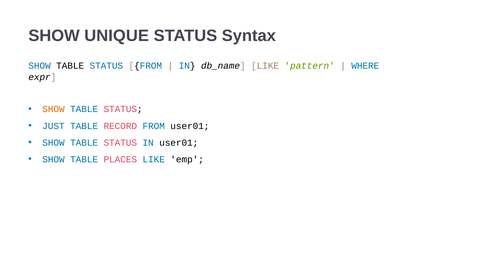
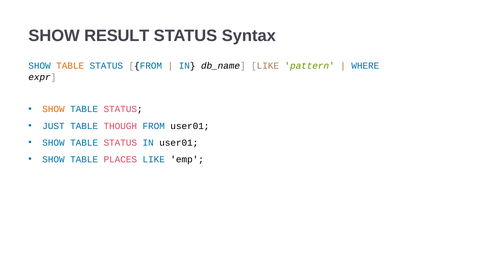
UNIQUE: UNIQUE -> RESULT (117, 36)
TABLE colour: black -> orange (70, 66)
RECORD: RECORD -> THOUGH (120, 126)
